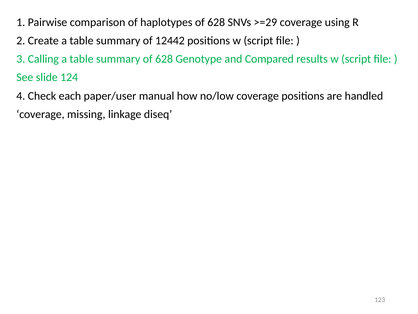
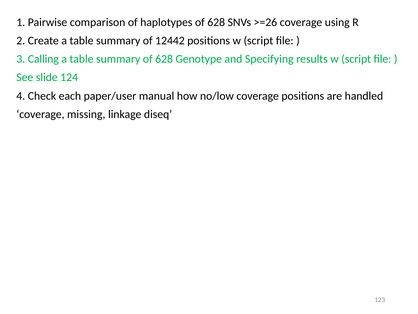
>=29: >=29 -> >=26 (265, 22)
Compared: Compared -> Specifying (269, 59)
